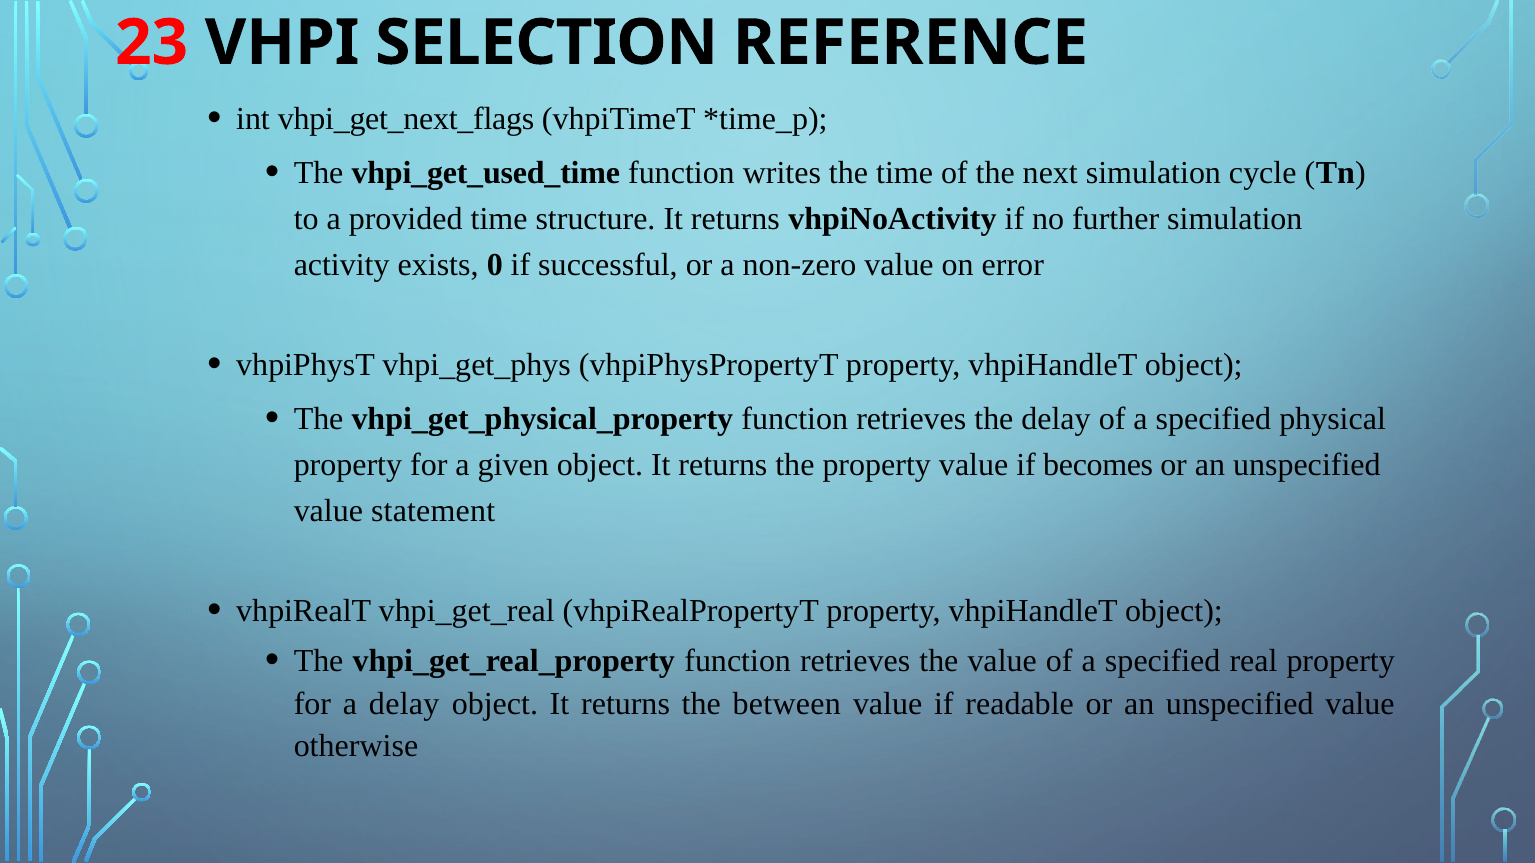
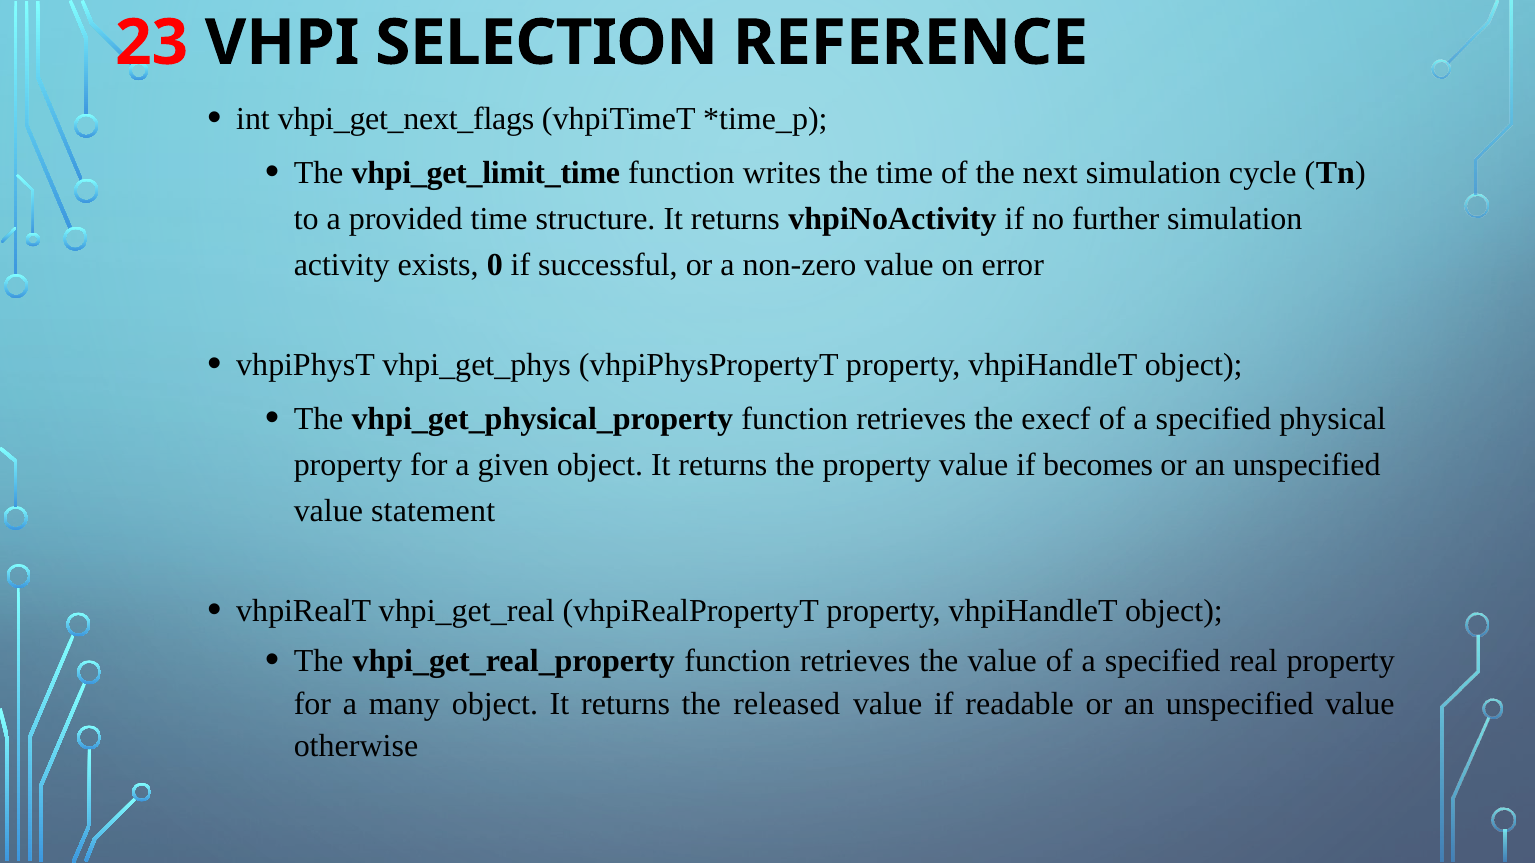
vhpi_get_used_time: vhpi_get_used_time -> vhpi_get_limit_time (486, 173)
the delay: delay -> execf (1056, 419)
a delay: delay -> many (404, 704)
between: between -> released (787, 704)
